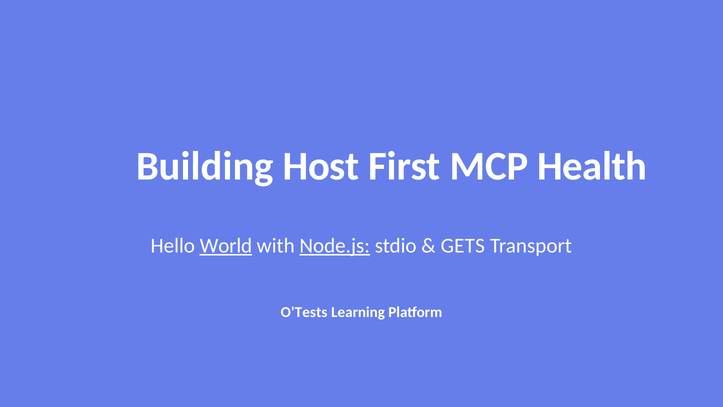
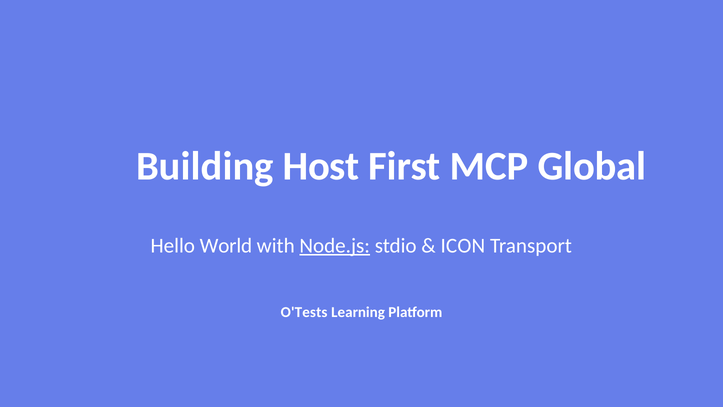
Health: Health -> Global (592, 166)
World underline: present -> none (226, 245)
GETS: GETS -> ICON (463, 245)
